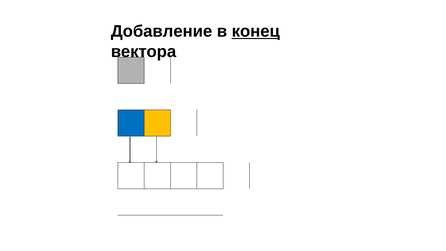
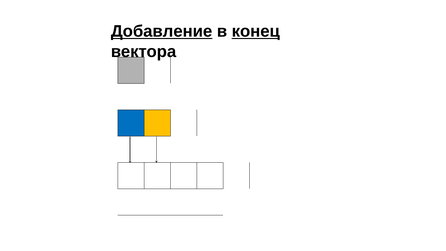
Добавление underline: none -> present (162, 31)
